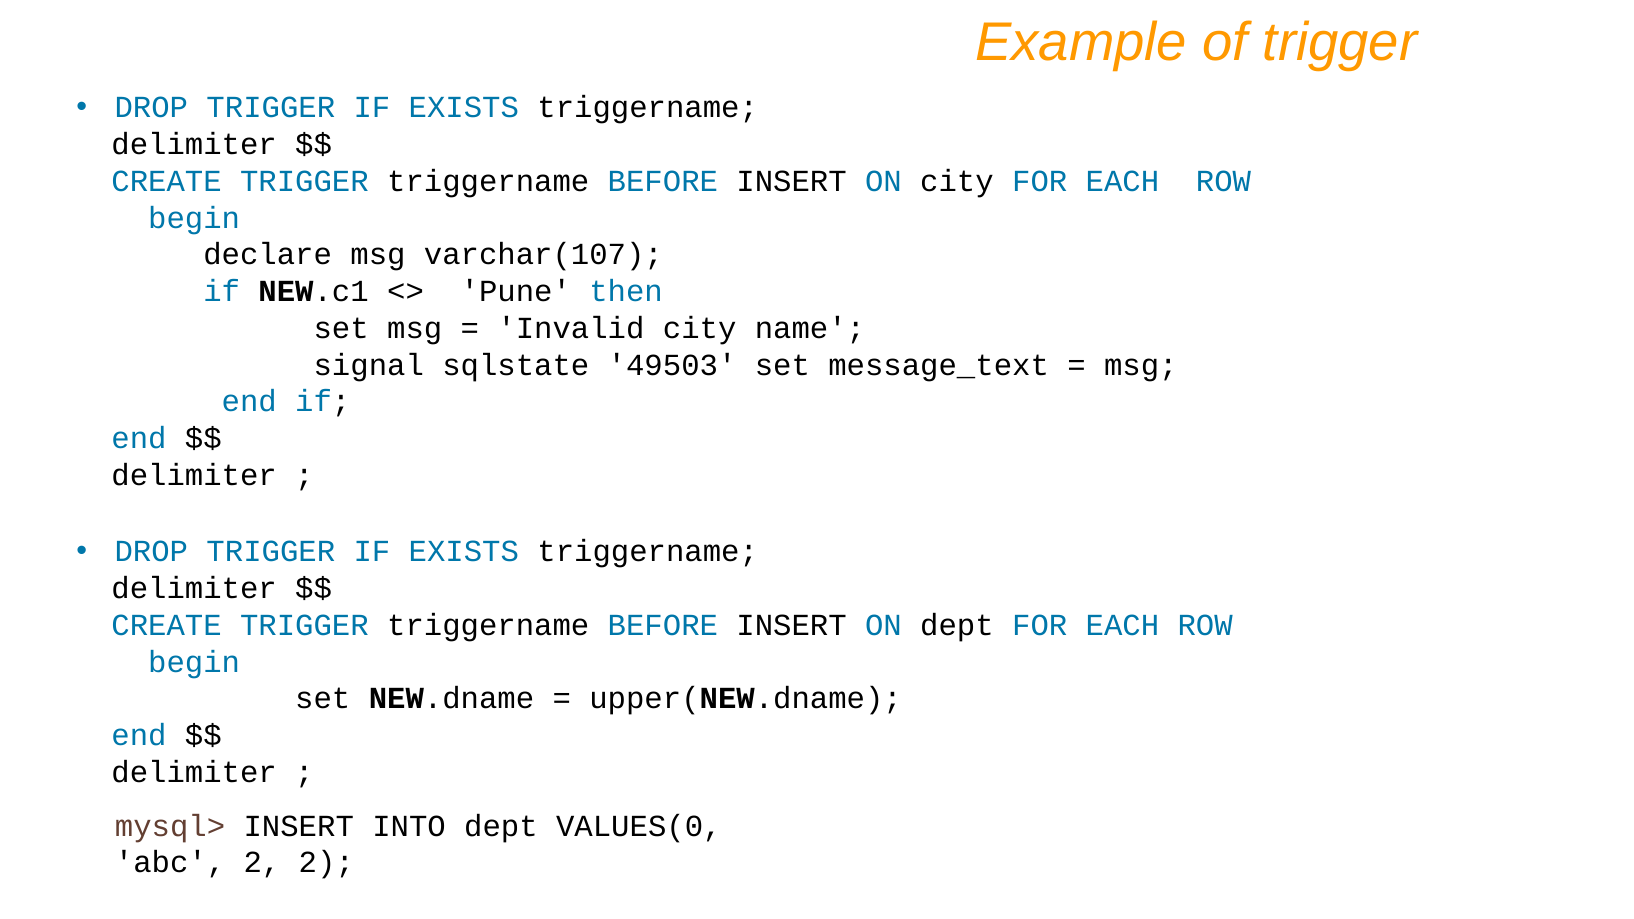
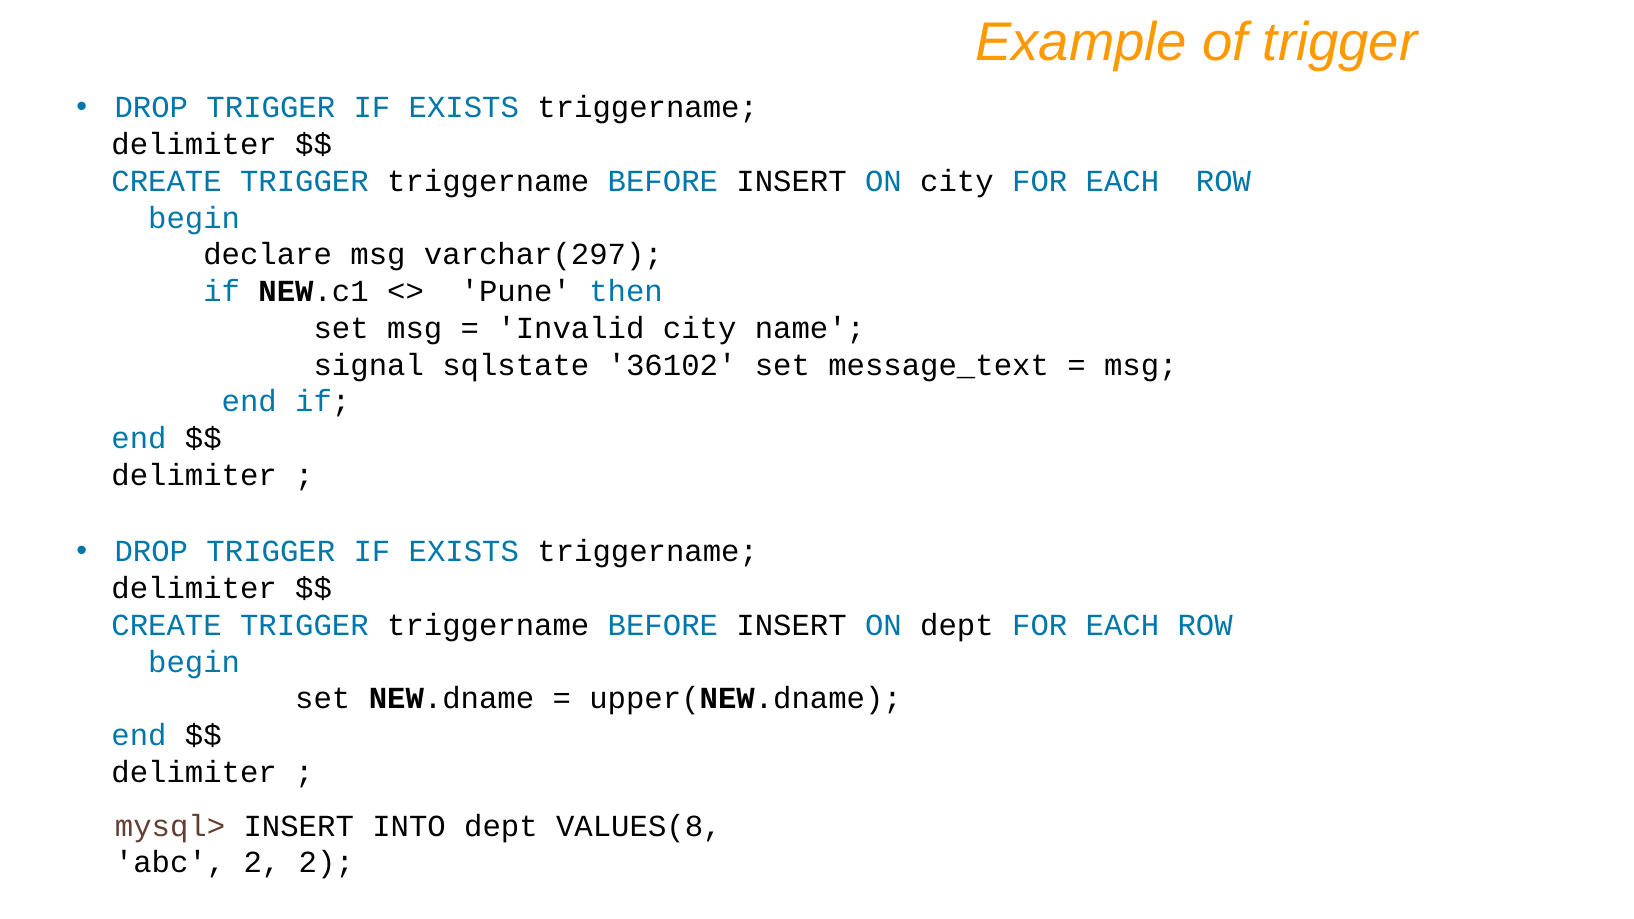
varchar(107: varchar(107 -> varchar(297 (543, 255)
49503: 49503 -> 36102 (672, 365)
VALUES(0: VALUES(0 -> VALUES(8 (639, 826)
